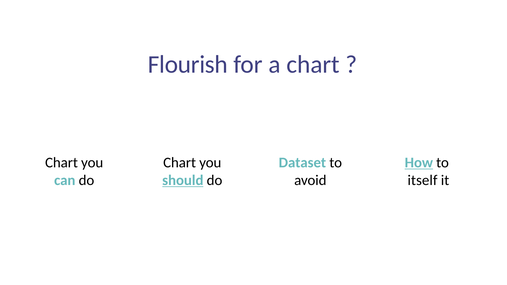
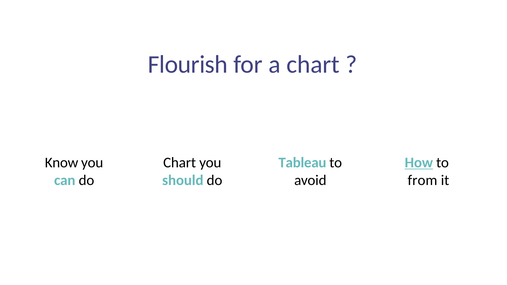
Chart: Chart -> Know (62, 163)
Dataset: Dataset -> Tableau (302, 163)
should underline: present -> none (183, 180)
itself: itself -> from (422, 180)
